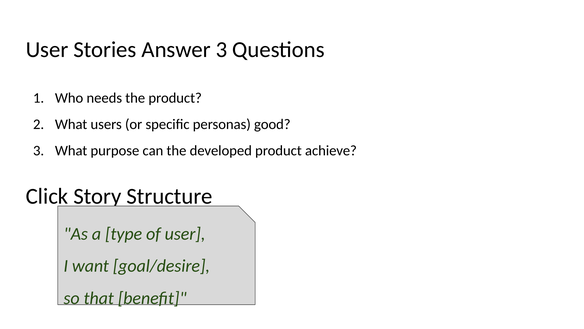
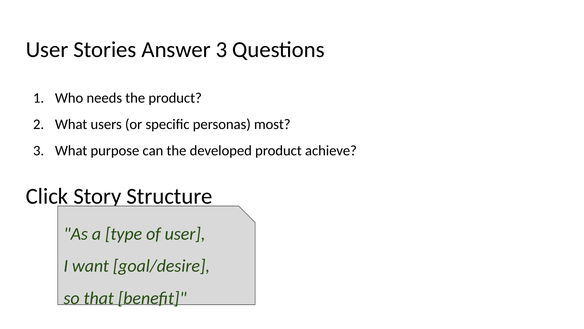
good: good -> most (272, 124)
